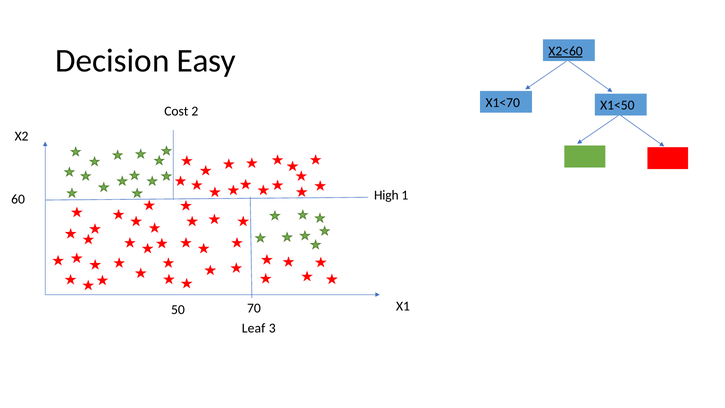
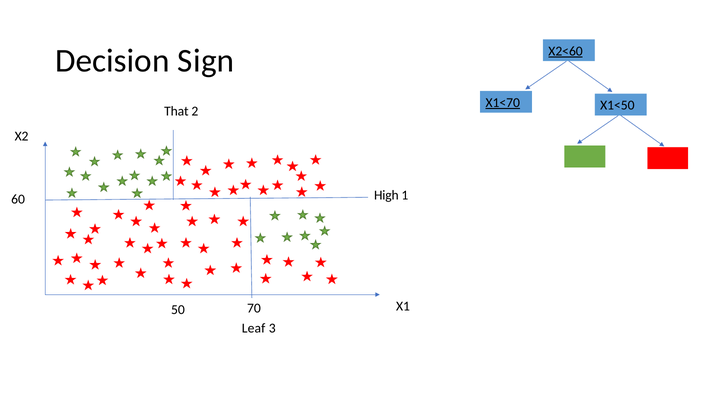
Easy: Easy -> Sign (206, 61)
X1<70 underline: none -> present (503, 103)
Cost: Cost -> That (176, 111)
